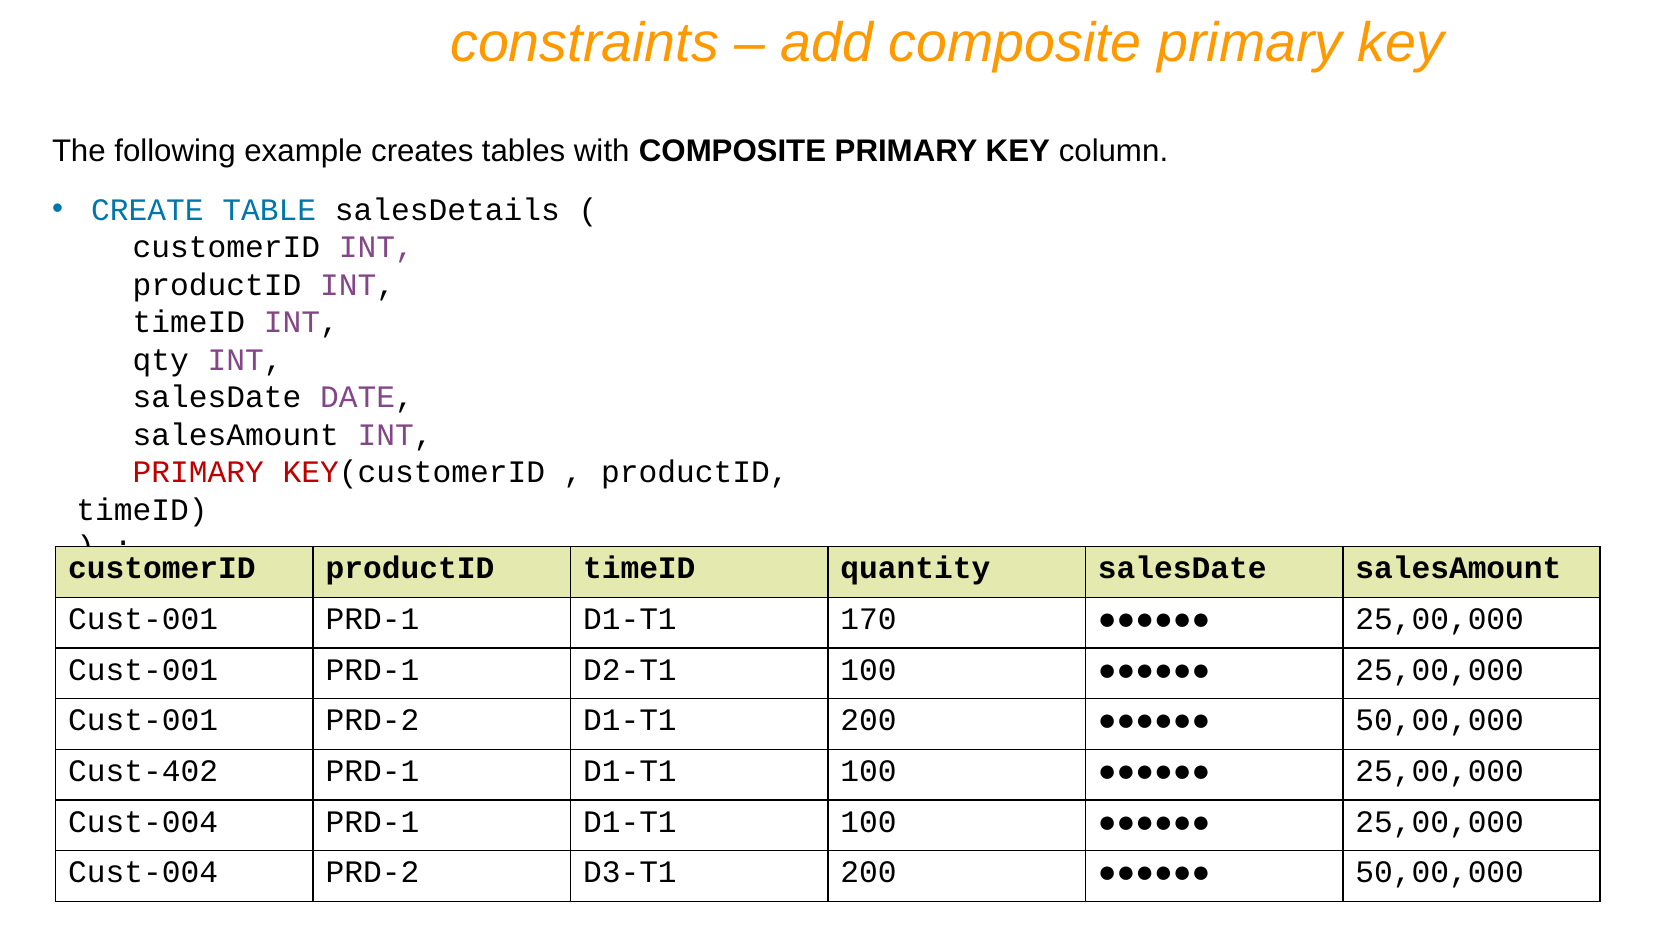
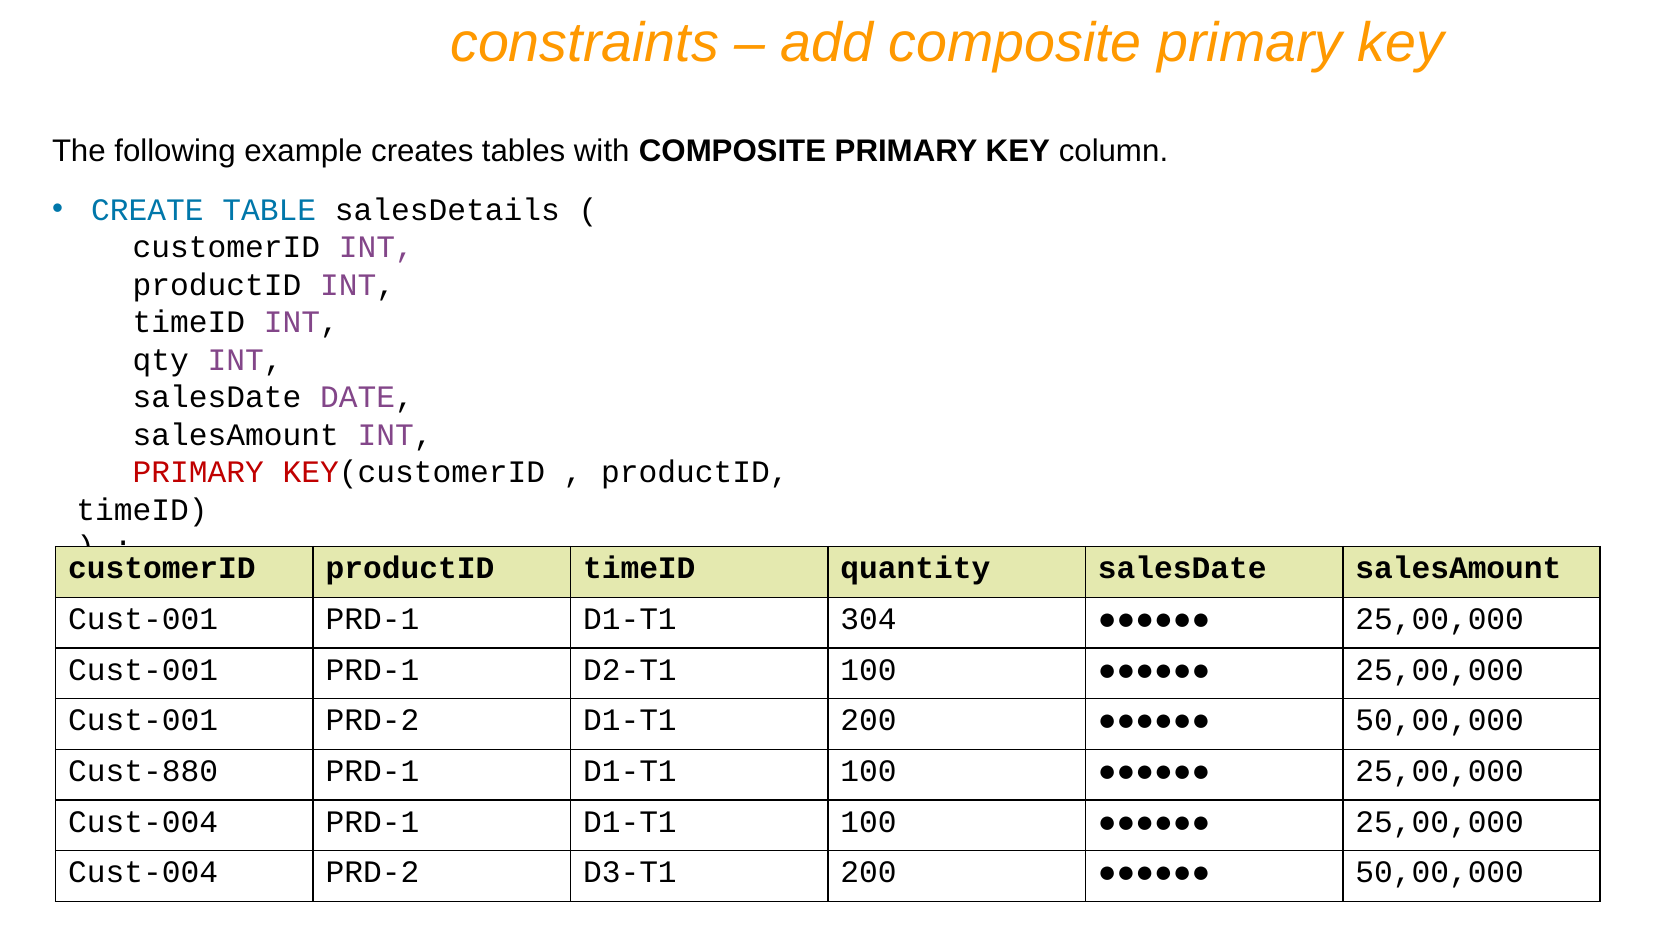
170: 170 -> 304 (869, 619)
Cust-402: Cust-402 -> Cust-880 (143, 771)
